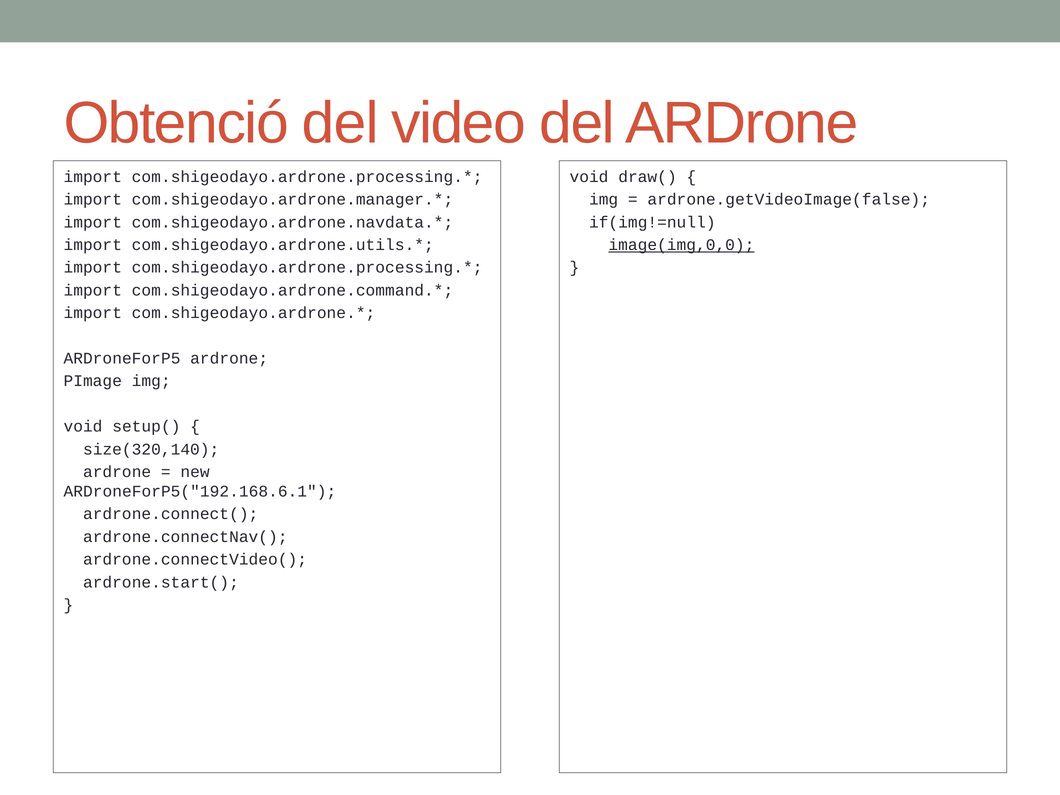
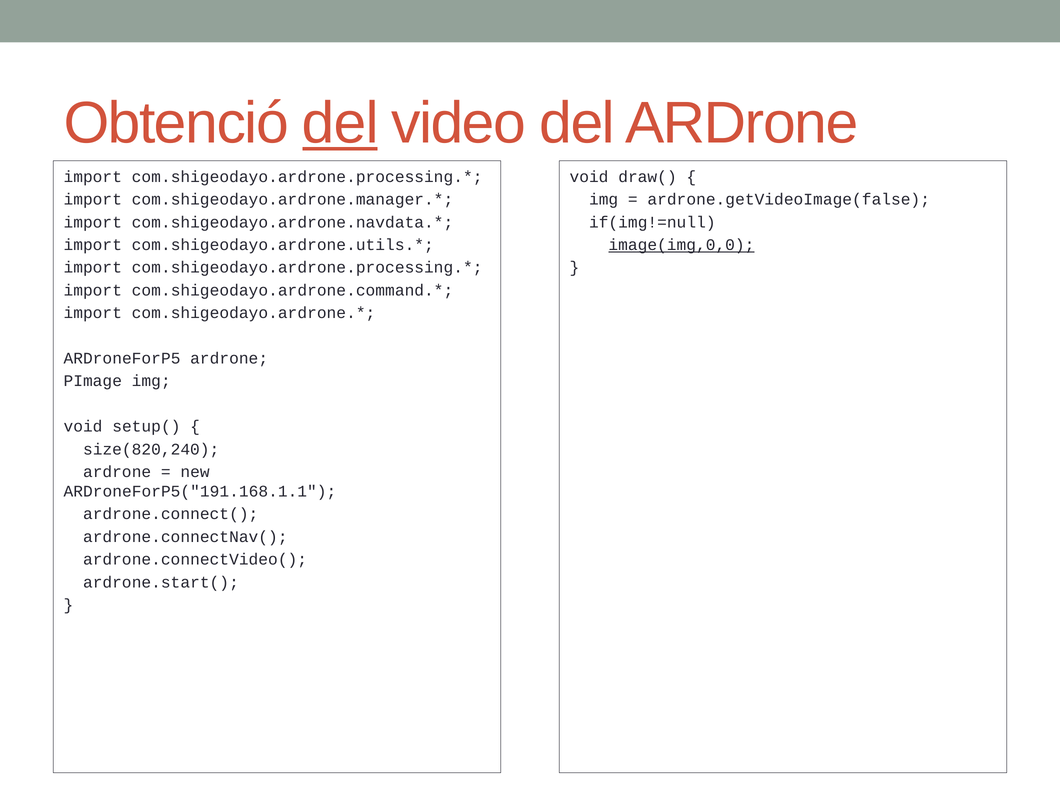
del underline: none -> present (340, 123)
size(320,140: size(320,140 -> size(820,240 (151, 449)
ARDroneForP5("192.168.6.1: ARDroneForP5("192.168.6.1 -> ARDroneForP5("191.168.1.1 (200, 491)
